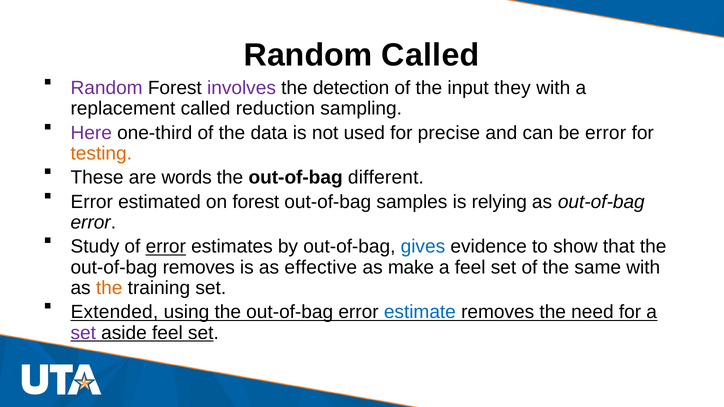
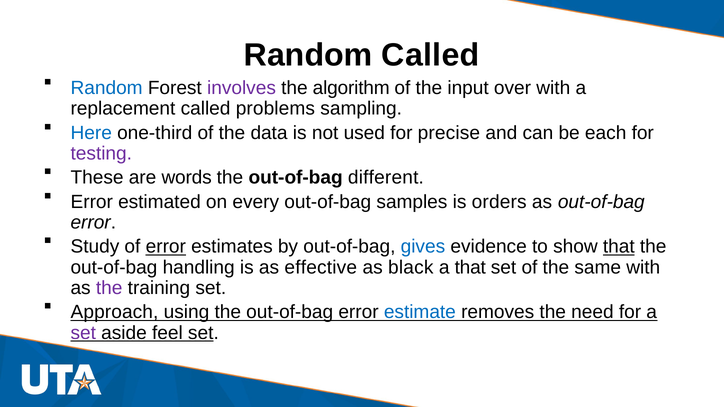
Random colour: purple -> blue (107, 88)
detection: detection -> algorithm (351, 88)
they: they -> over (513, 88)
reduction: reduction -> problems (275, 109)
Here colour: purple -> blue (91, 133)
be error: error -> each (606, 133)
testing colour: orange -> purple (101, 153)
on forest: forest -> every (256, 202)
relying: relying -> orders (499, 202)
that underline: none -> present (619, 247)
out-of-bag removes: removes -> handling (199, 267)
make: make -> black (411, 267)
a feel: feel -> that (470, 267)
the colour: orange -> purple (109, 288)
Extended: Extended -> Approach (114, 312)
